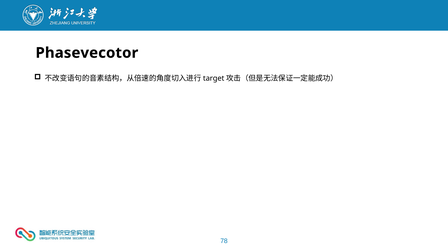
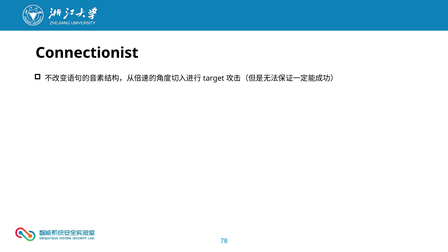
Phasevecotor: Phasevecotor -> Connectionist (87, 53)
